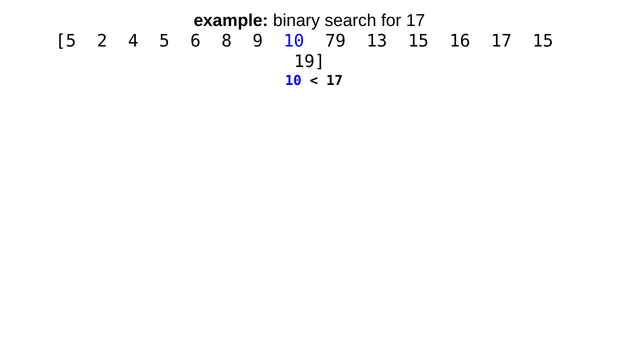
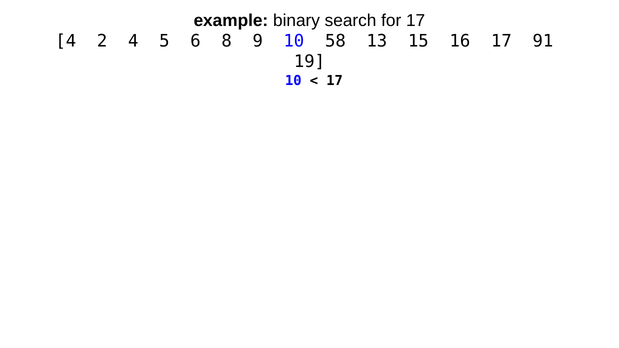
5: 5 -> 4 (66, 41)
79: 79 -> 58 (335, 41)
17 15: 15 -> 91 (543, 41)
